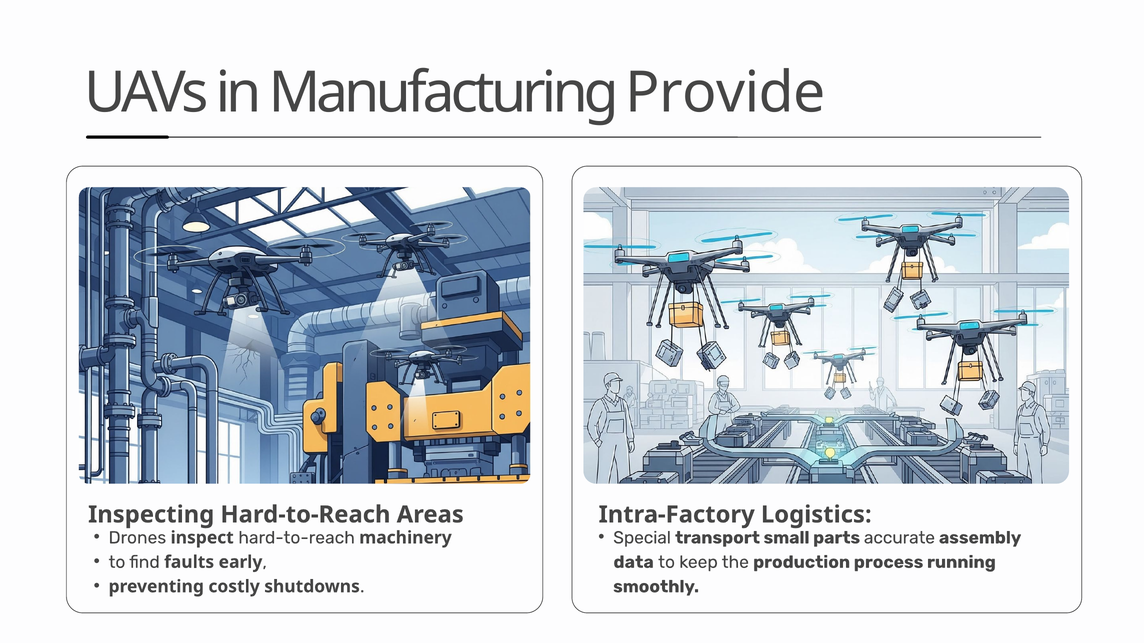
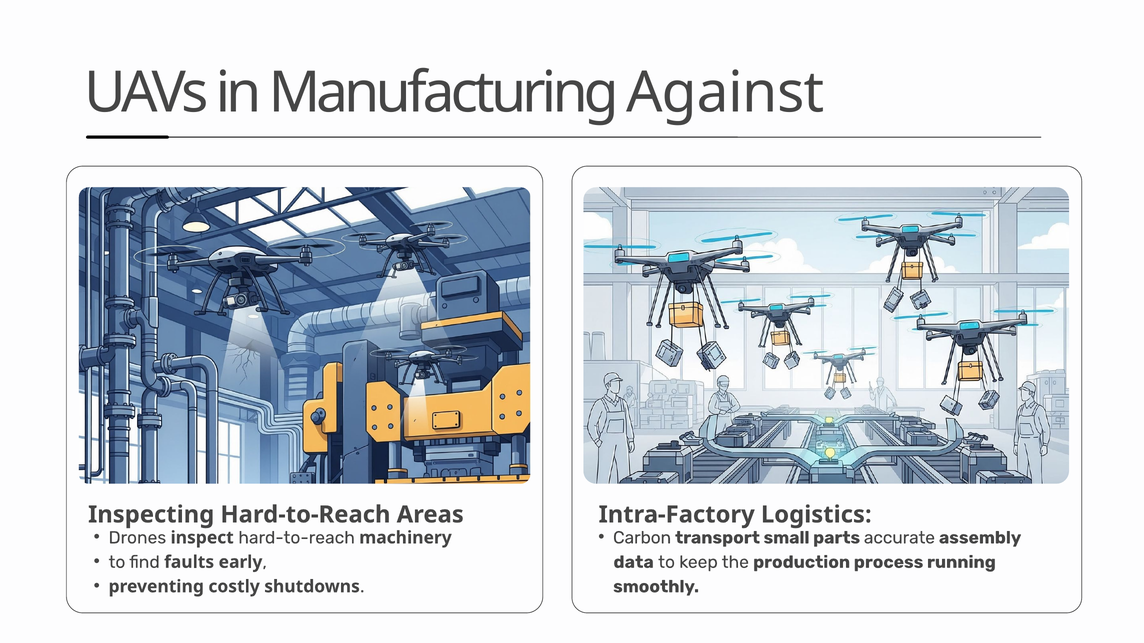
Provide: Provide -> Against (725, 93)
Special: Special -> Carbon (642, 538)
